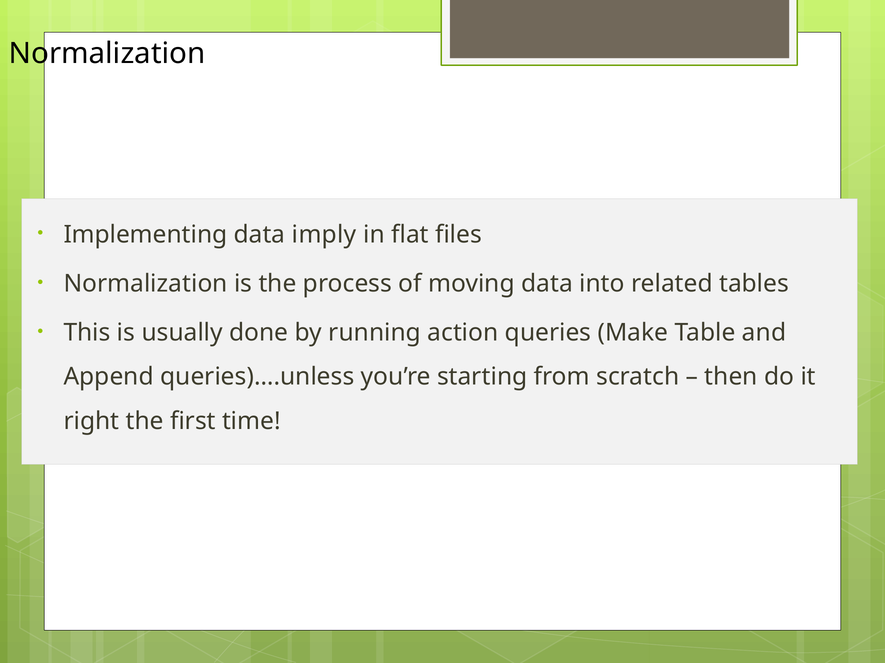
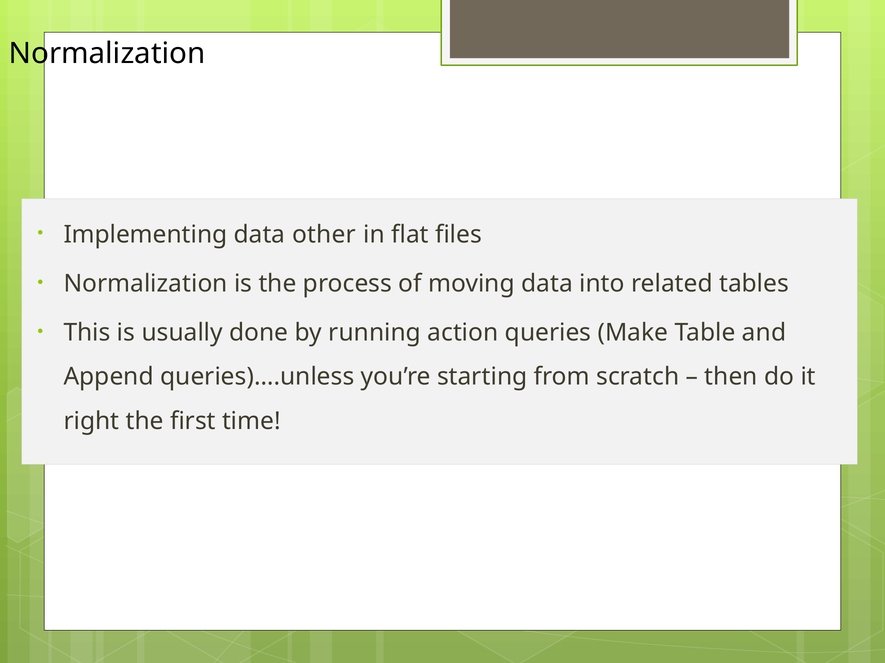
imply: imply -> other (324, 235)
